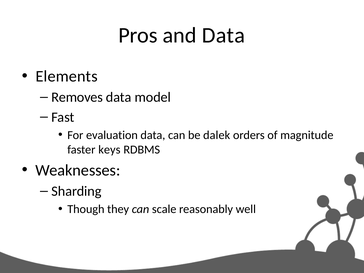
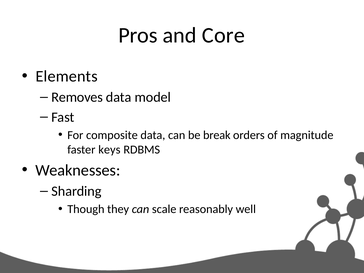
and Data: Data -> Core (223, 35)
evaluation: evaluation -> composite (112, 135)
dalek: dalek -> break (217, 135)
